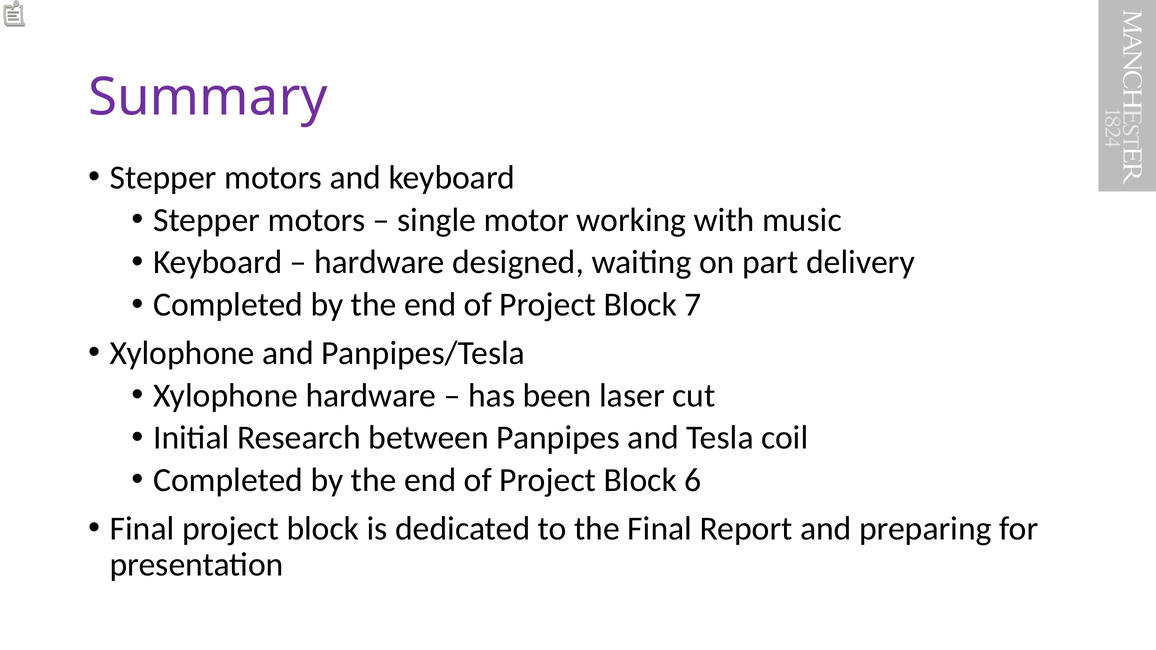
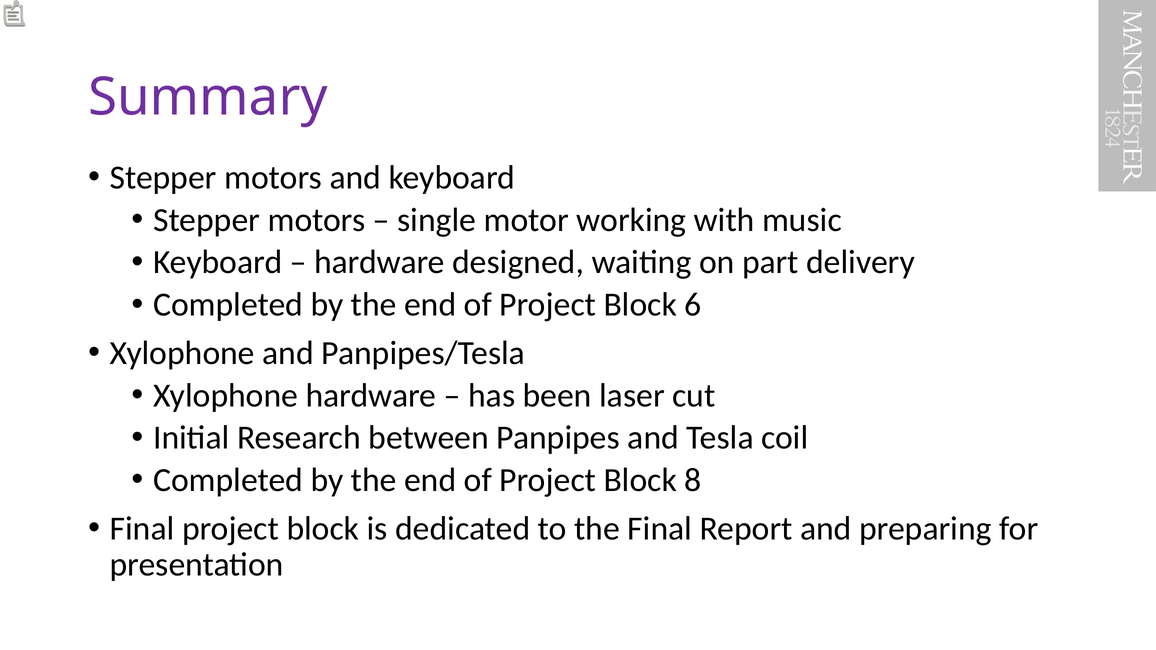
7: 7 -> 6 (693, 305)
6: 6 -> 8 (693, 480)
